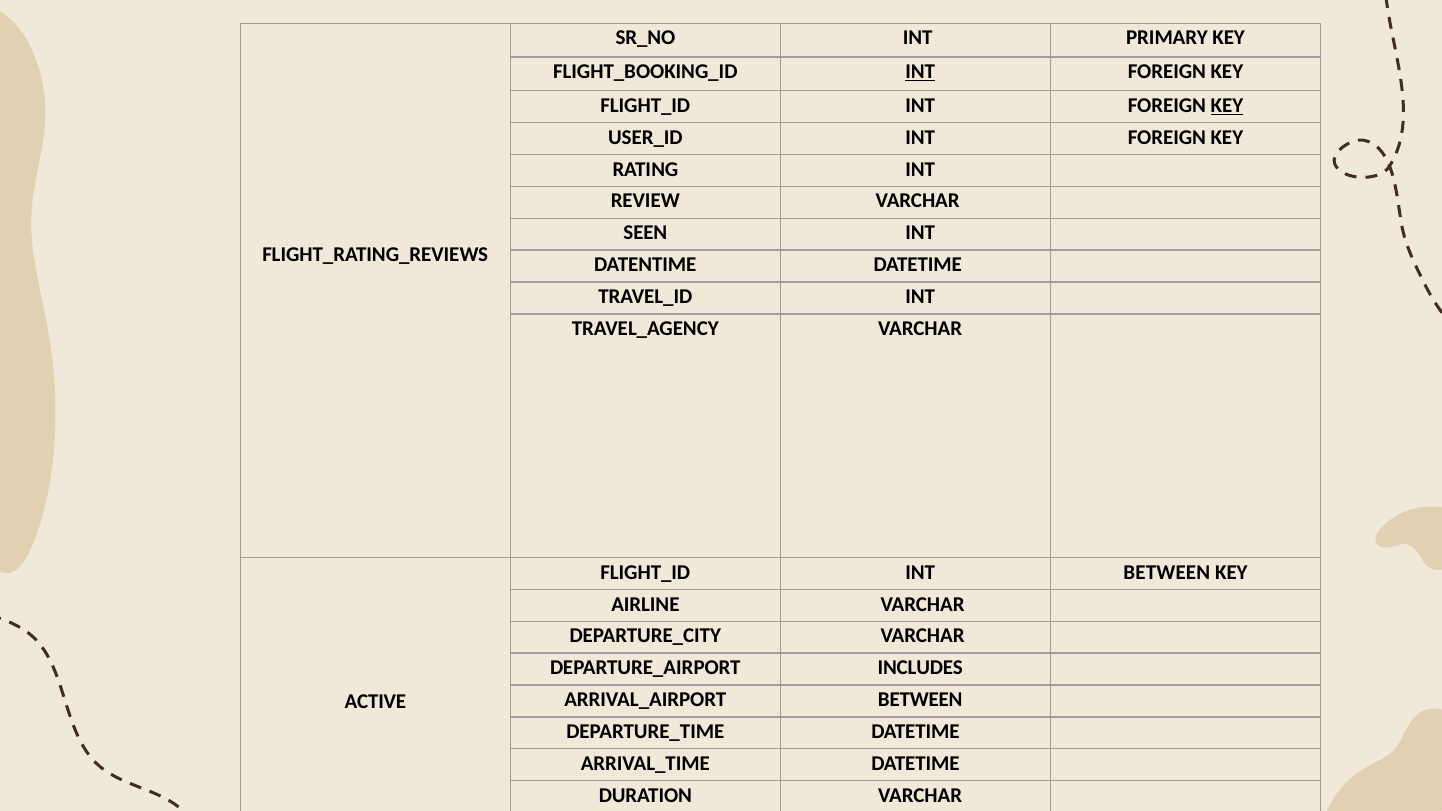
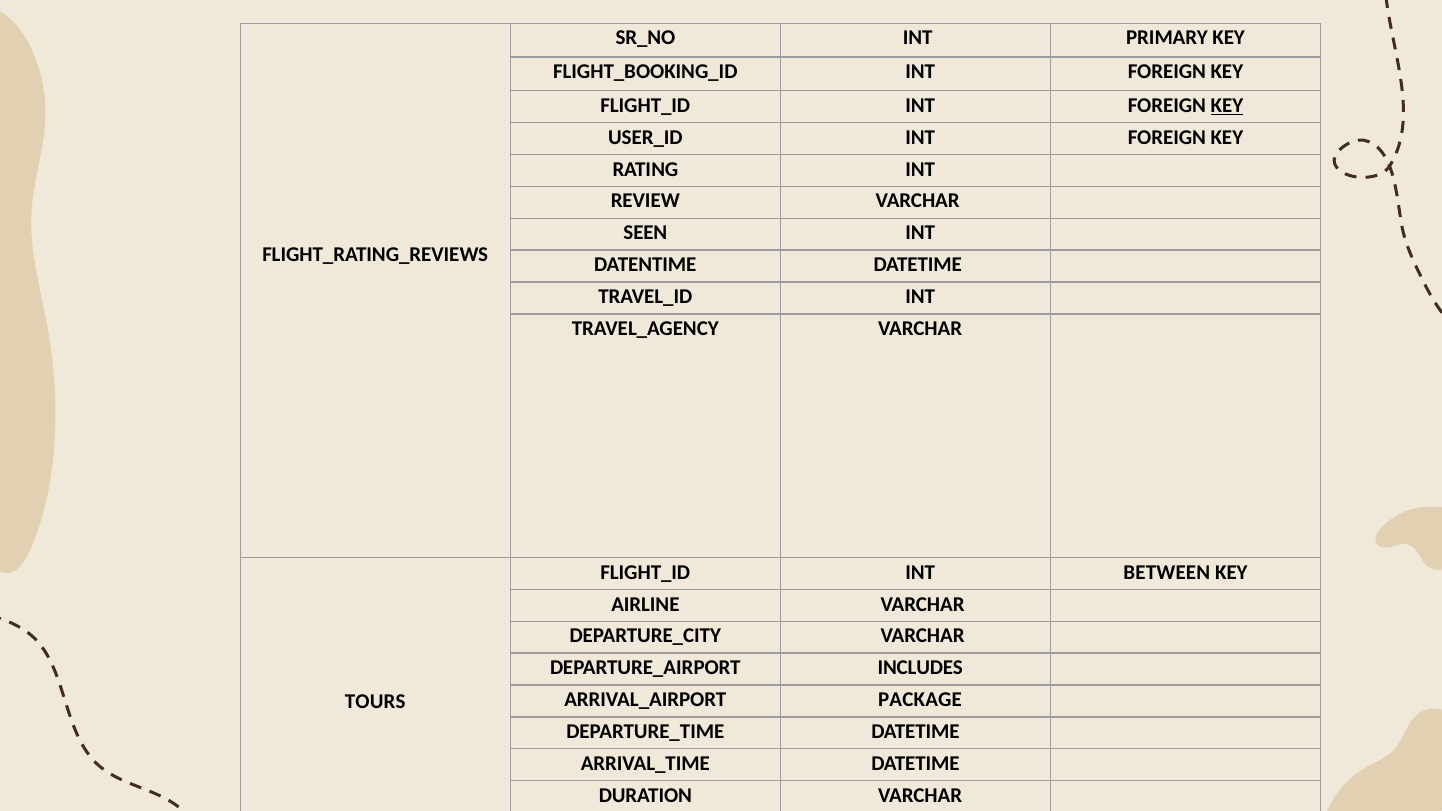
INT underline: present -> none (920, 72)
BETWEEN: BETWEEN -> PACKAGE (920, 700)
ACTIVE: ACTIVE -> TOURS (375, 702)
